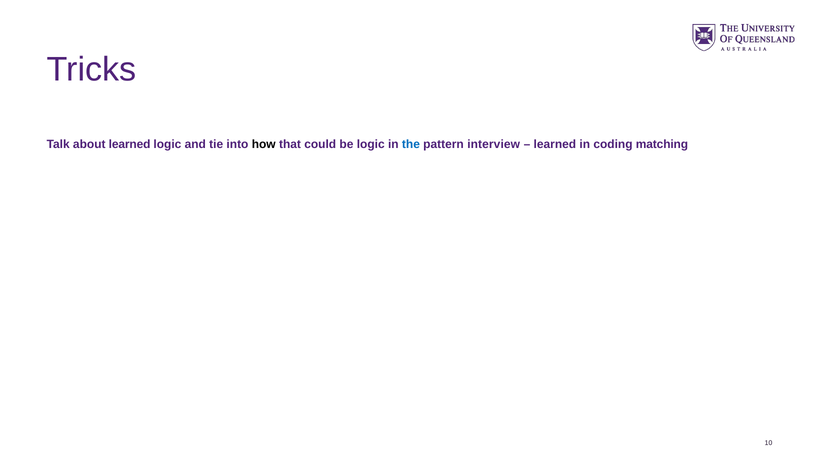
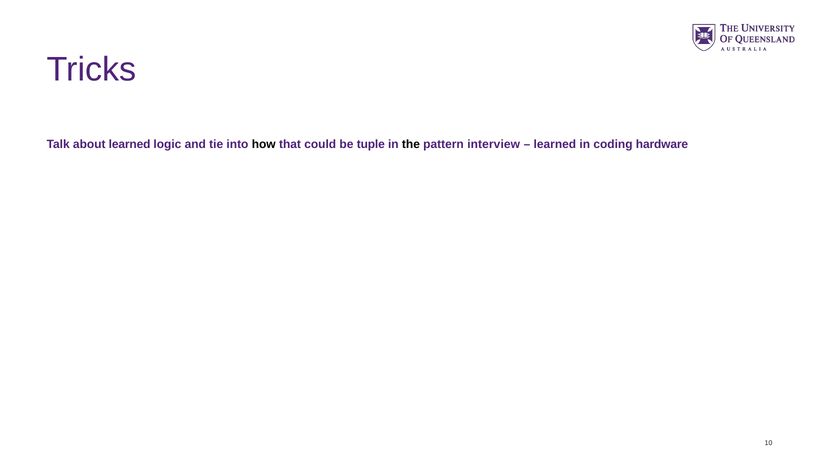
be logic: logic -> tuple (371, 144)
the colour: blue -> black (411, 144)
matching: matching -> hardware (662, 144)
